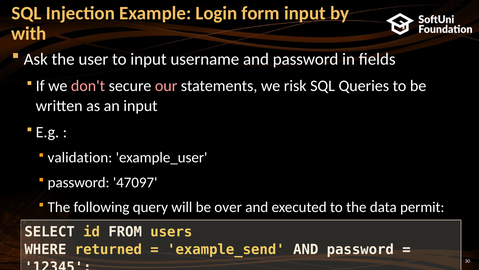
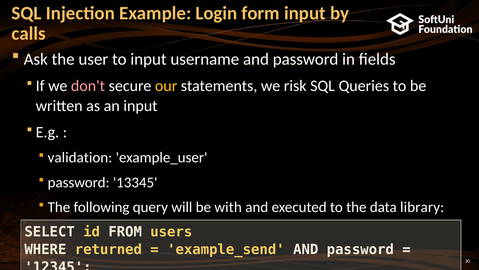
with: with -> calls (29, 34)
our colour: pink -> yellow (166, 86)
47097: 47097 -> 13345 (135, 182)
over: over -> with (228, 207)
permit: permit -> library (422, 207)
